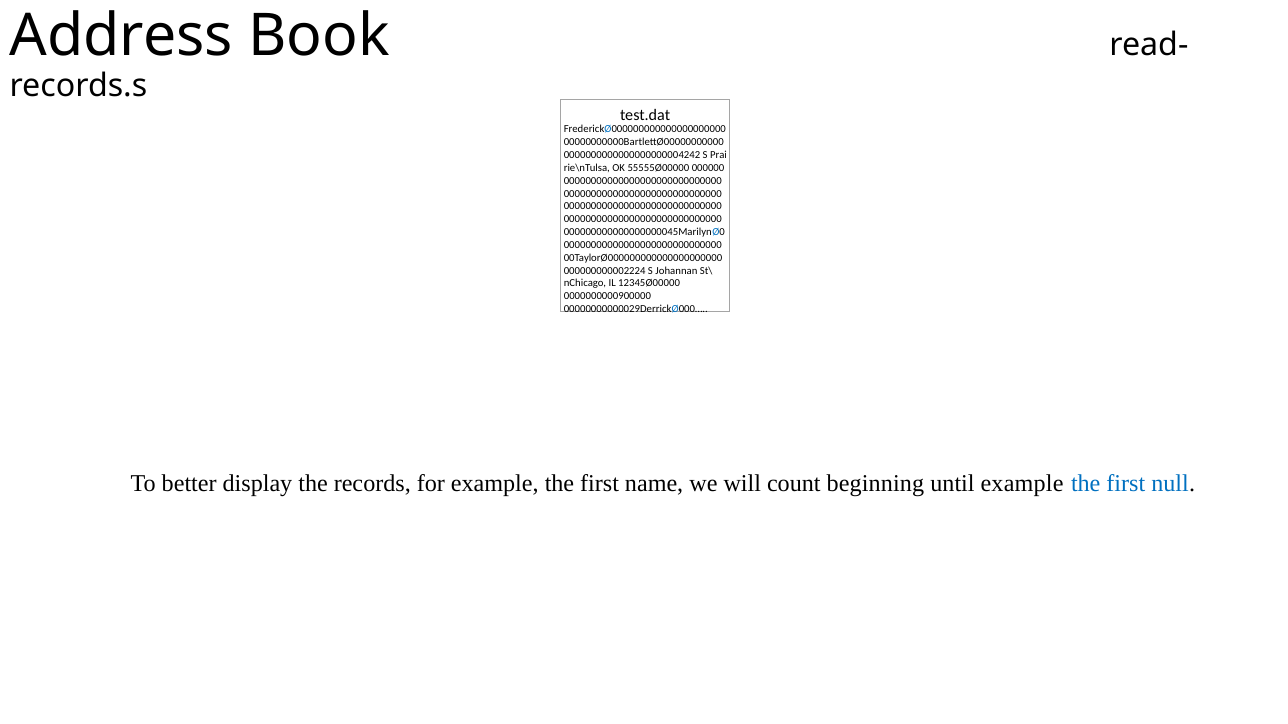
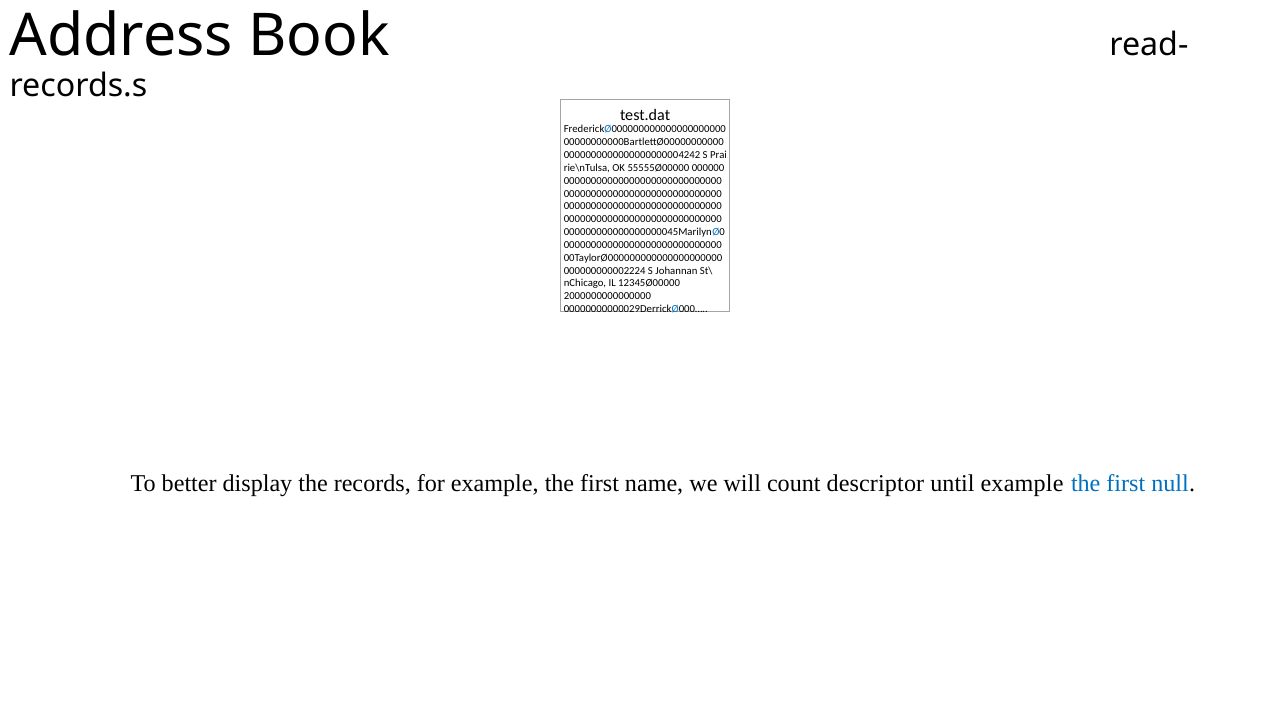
0000000000900000: 0000000000900000 -> 2000000000000000 (607, 296)
beginning: beginning -> descriptor (875, 483)
